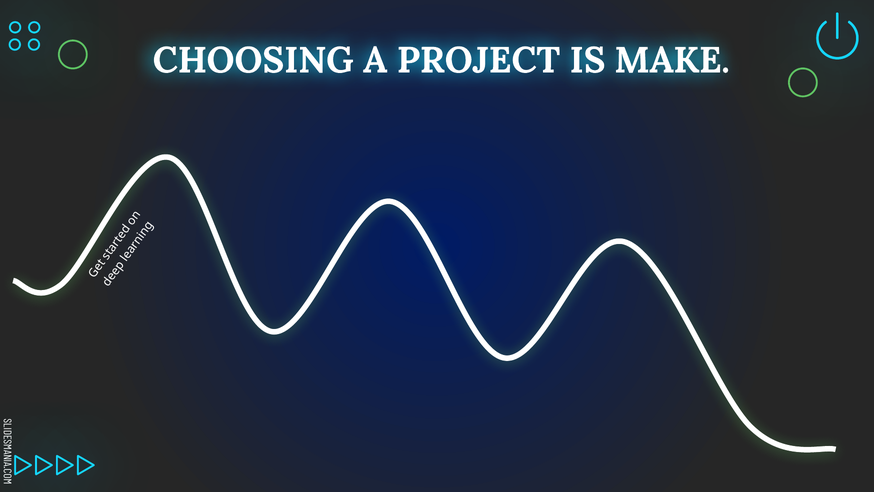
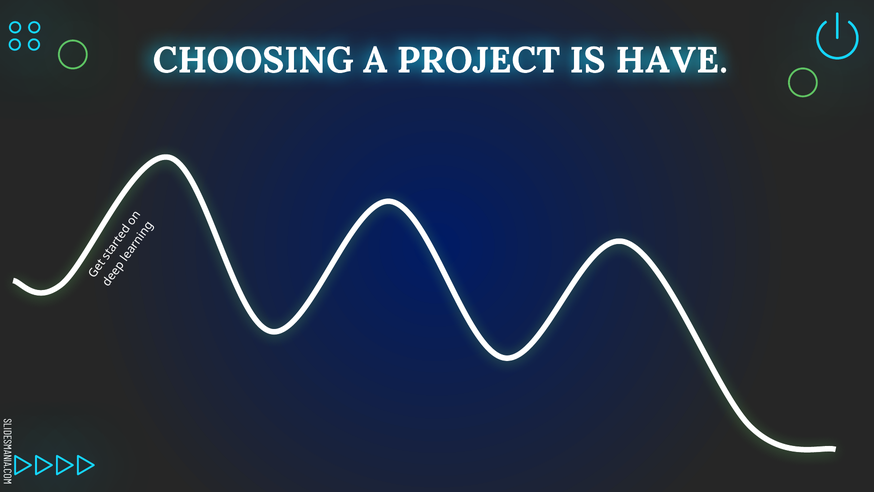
MAKE: MAKE -> HAVE (672, 60)
